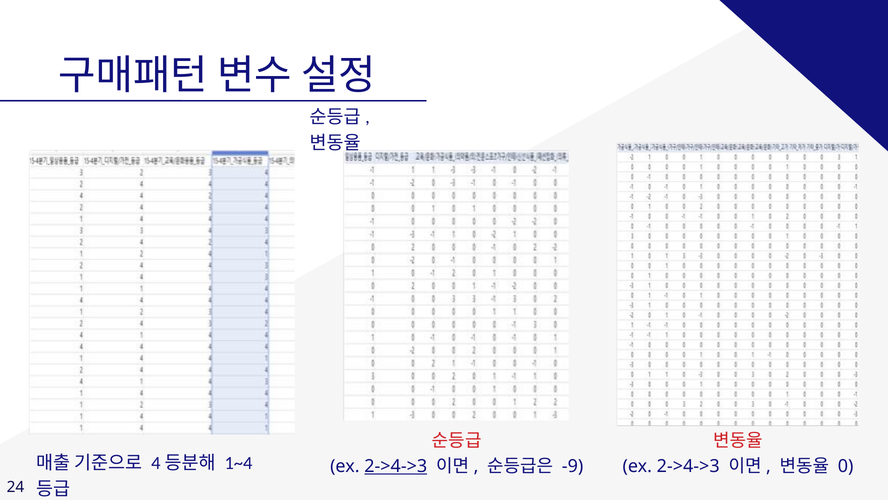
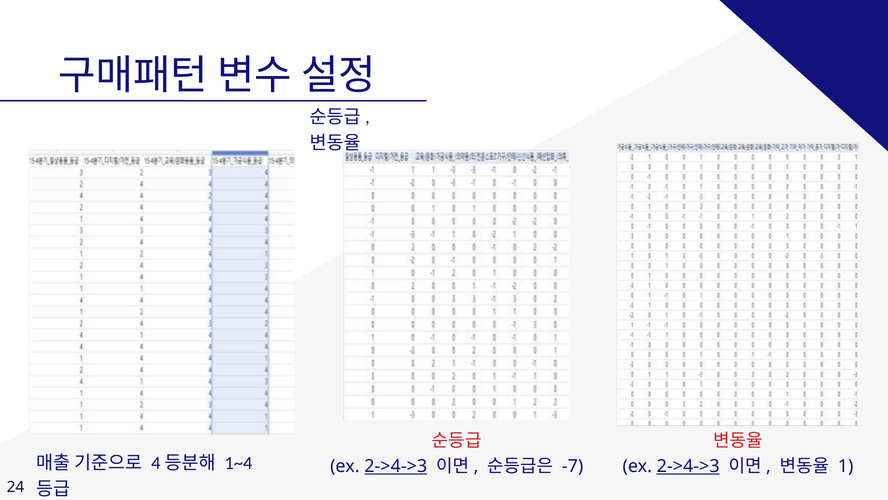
-9: -9 -> -7 (573, 466)
2->4->3 underline: none -> present (688, 466)
0: 0 -> 1 (846, 466)
